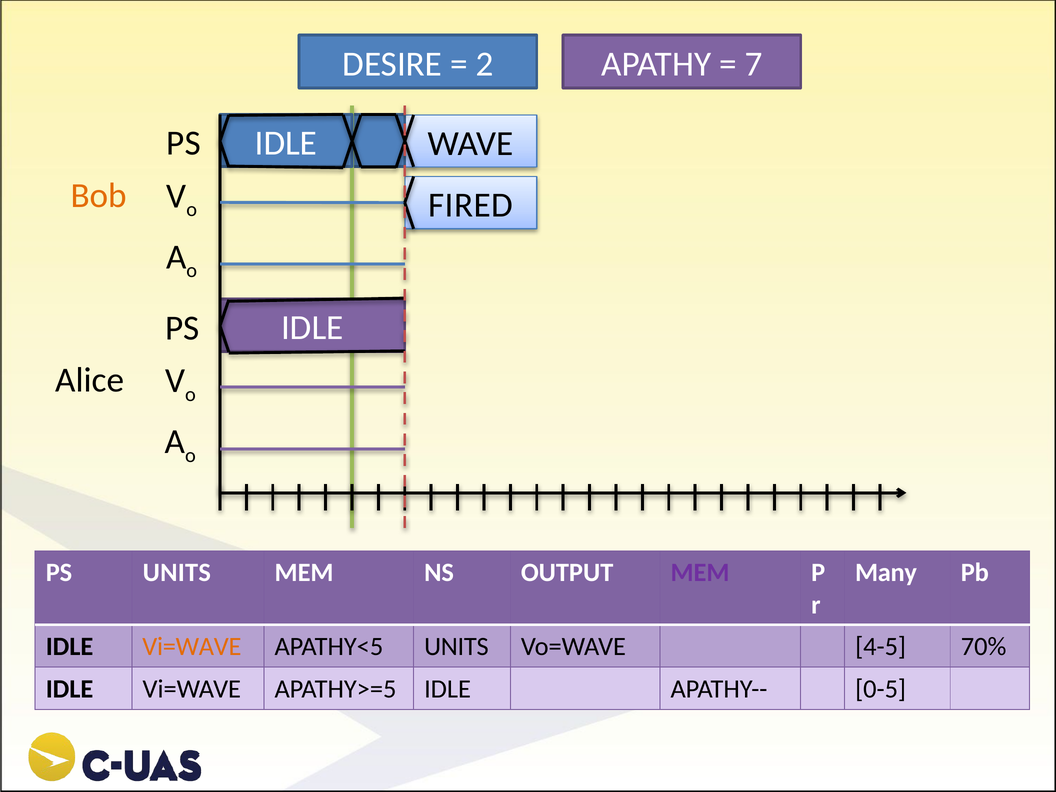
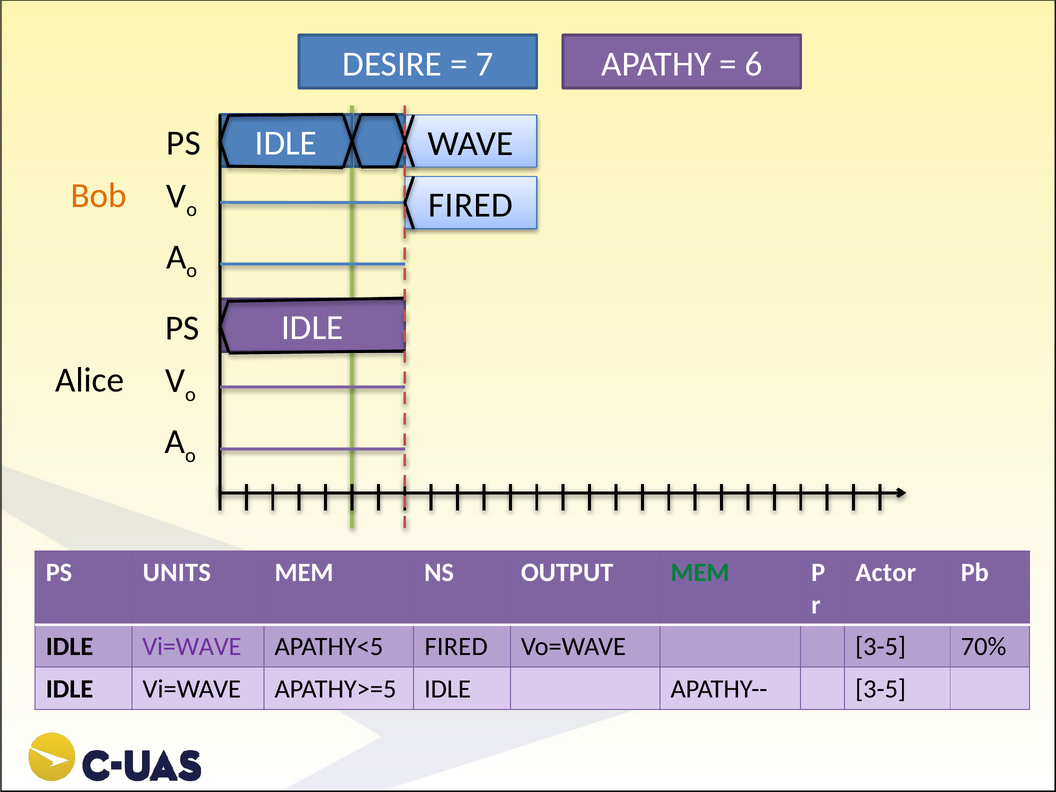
2: 2 -> 7 (485, 64)
7: 7 -> 6 (753, 64)
MEM colour: purple -> green (700, 573)
Many: Many -> Actor (886, 573)
Vi=WAVE colour: orange -> purple (192, 647)
APATHY<5 UNITS: UNITS -> FIRED (456, 647)
Vo=WAVE 4-5: 4-5 -> 3-5 (881, 647)
APATHY-- 0-5: 0-5 -> 3-5 (881, 689)
